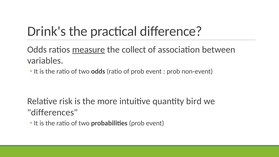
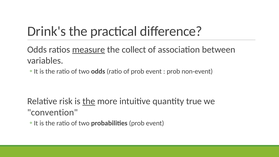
the underline: none -> present (89, 101)
bird: bird -> true (194, 101)
differences: differences -> convention (52, 112)
